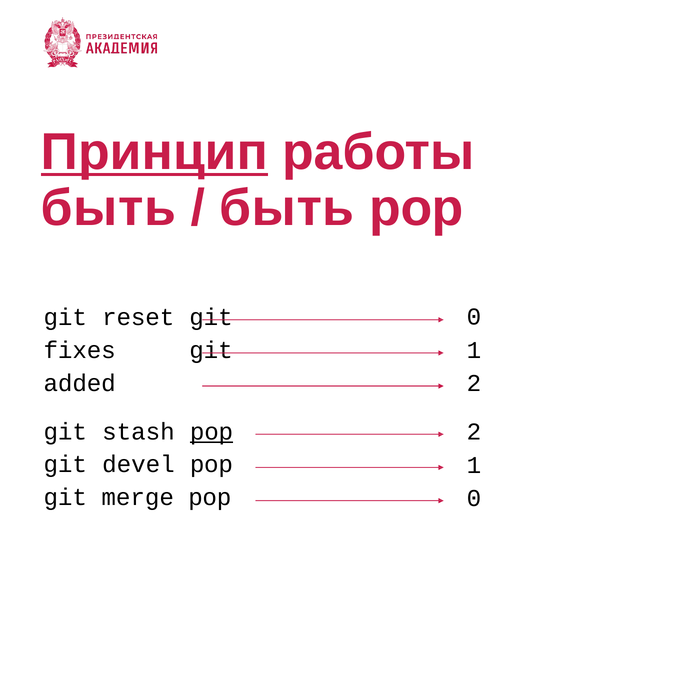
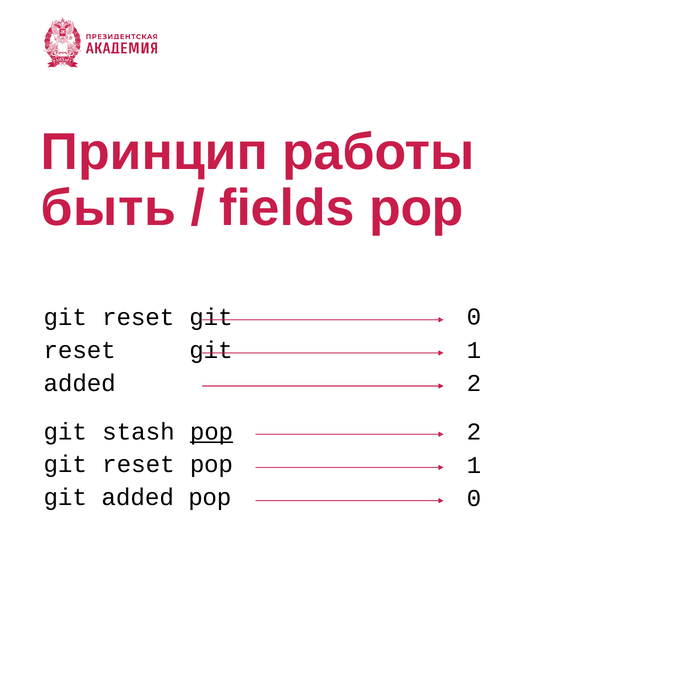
Принцип underline: present -> none (155, 152)
быть: быть -> fields (287, 208)
fixes: fixes -> reset (80, 350)
devel: devel -> reset (138, 464)
merge: merge -> added (138, 497)
